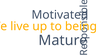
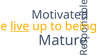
live underline: none -> present (20, 26)
